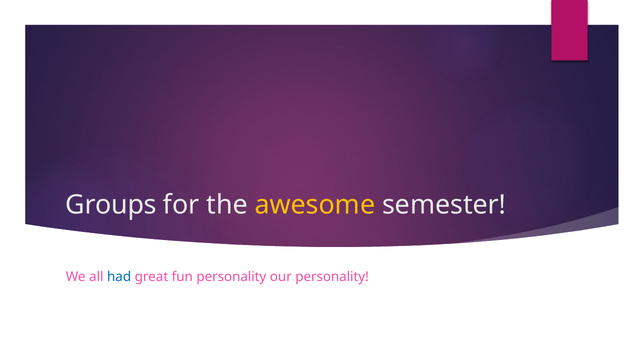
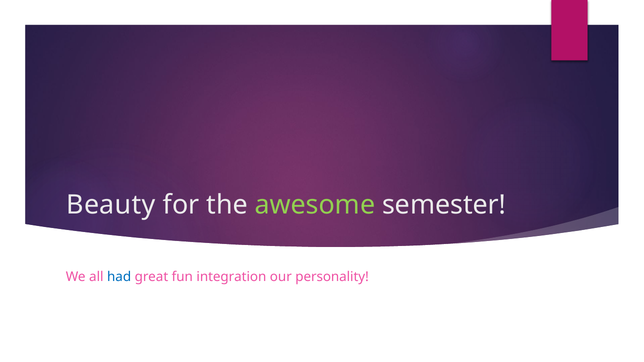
Groups: Groups -> Beauty (111, 205)
awesome colour: yellow -> light green (315, 205)
fun personality: personality -> integration (231, 277)
